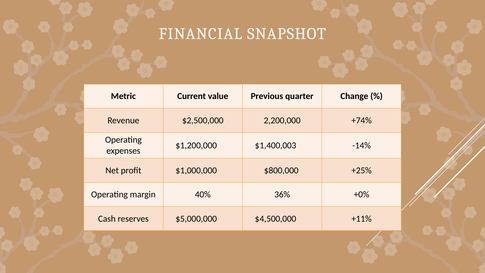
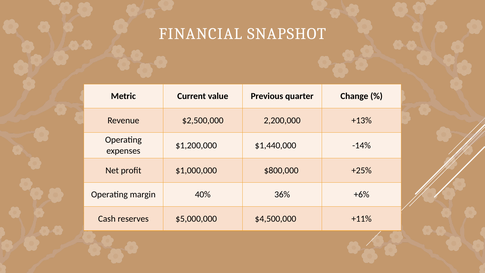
+74%: +74% -> +13% (362, 120)
$1,400,003: $1,400,003 -> $1,440,000 (276, 145)
+0%: +0% -> +6% (362, 194)
